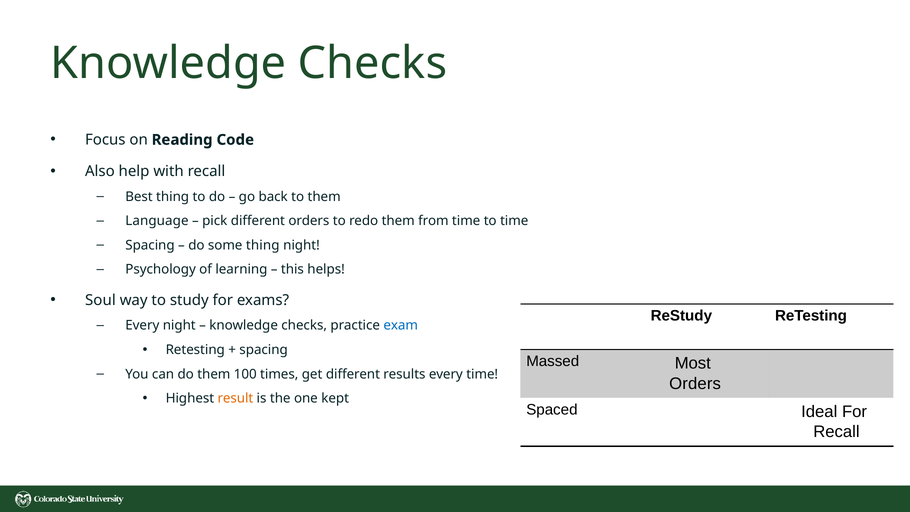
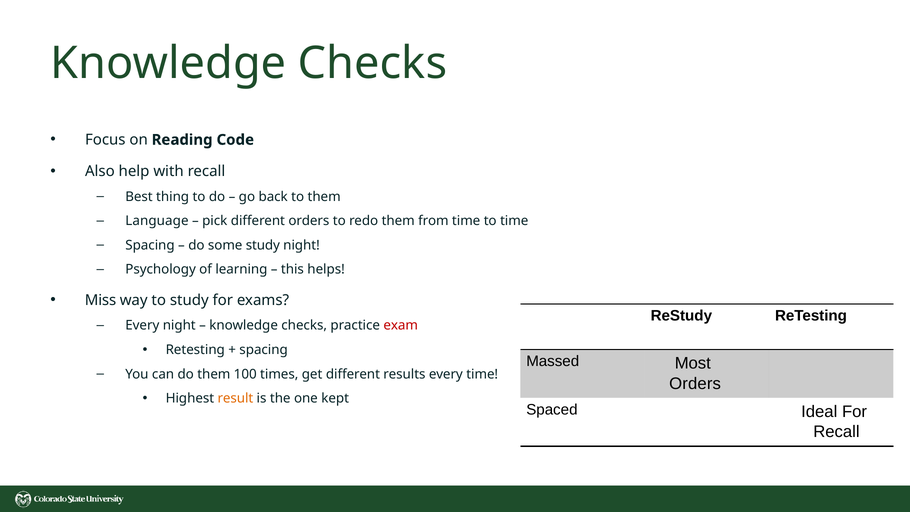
some thing: thing -> study (263, 245)
Soul: Soul -> Miss (101, 300)
exam colour: blue -> red (401, 325)
